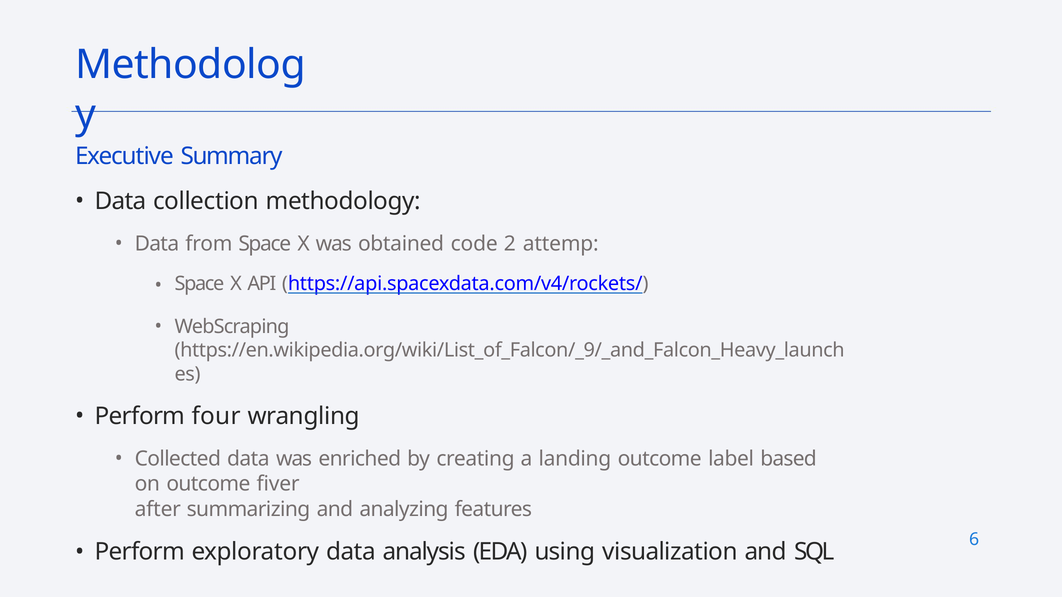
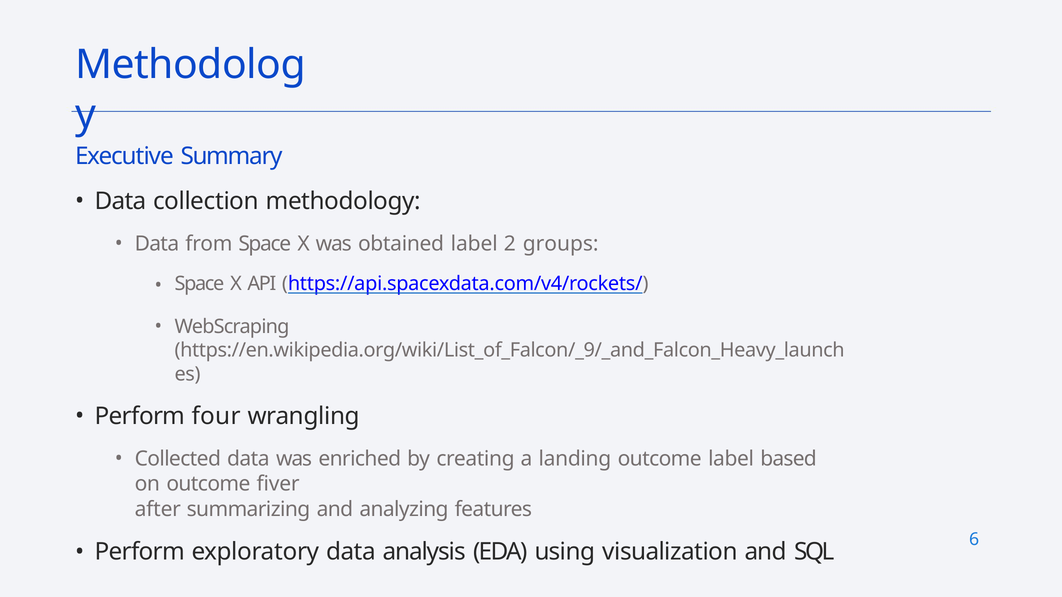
obtained code: code -> label (474, 244)
attemp: attemp -> groups (561, 244)
